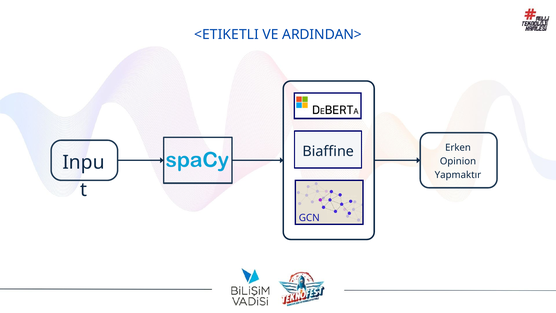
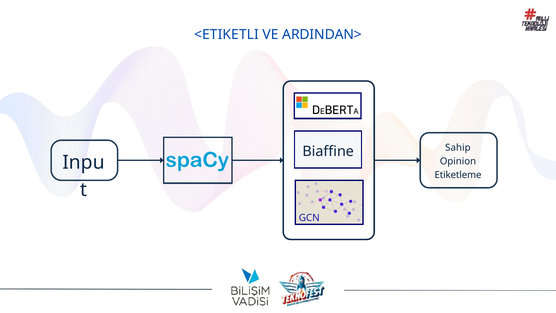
Erken: Erken -> Sahip (458, 148)
Yapmaktır: Yapmaktır -> Etiketleme (458, 175)
